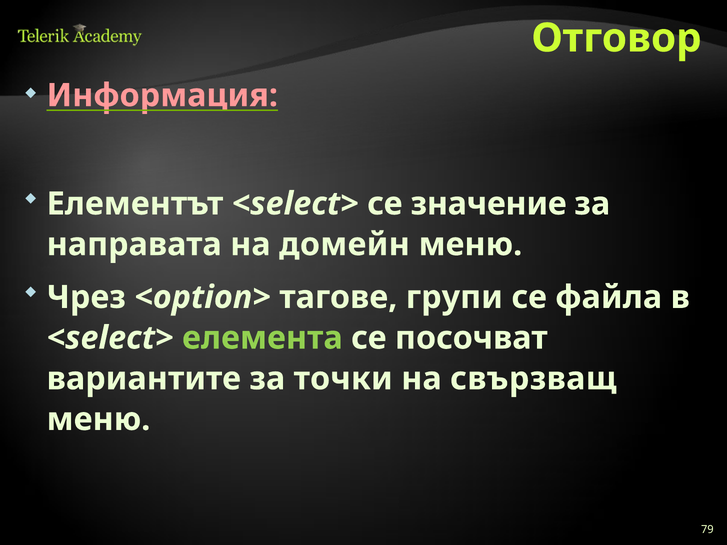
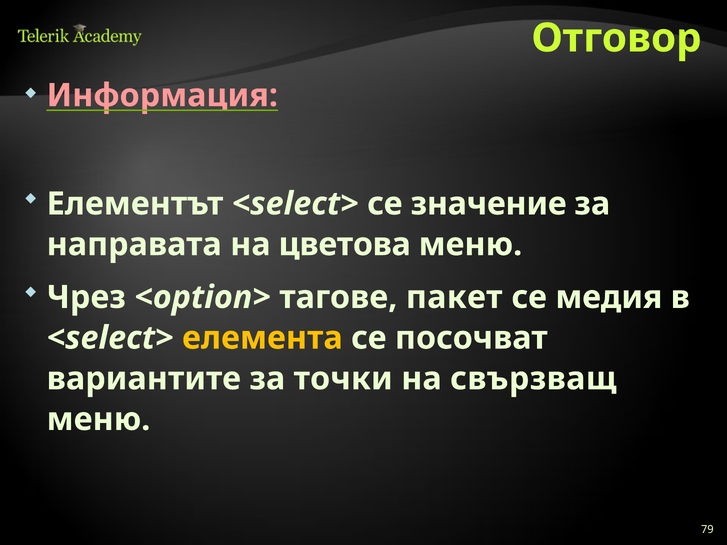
домейн: домейн -> цветова (345, 245)
групи: групи -> пакет (454, 297)
файла: файла -> медия (609, 297)
елемента colour: light green -> yellow (262, 338)
